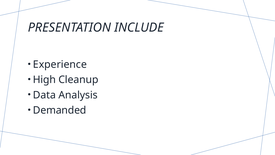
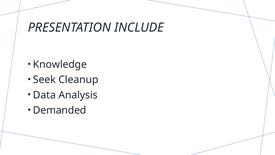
Experience: Experience -> Knowledge (60, 64)
High: High -> Seek (44, 80)
